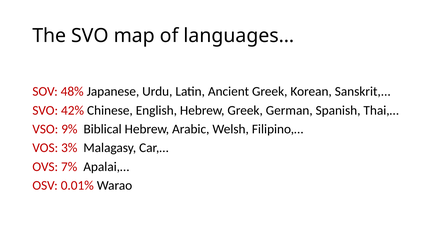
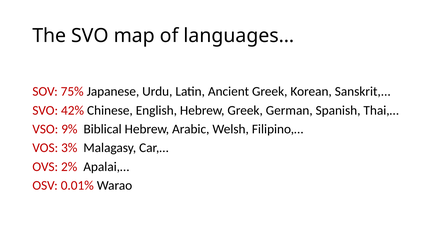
48%: 48% -> 75% (72, 92)
7%: 7% -> 2% (69, 167)
